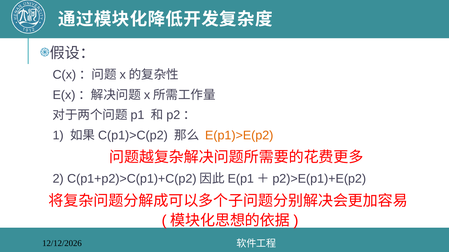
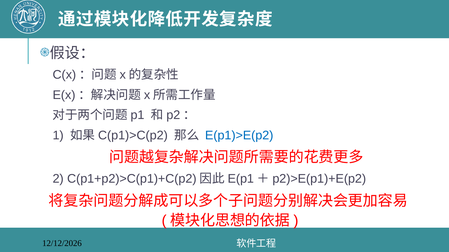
E(p1)>E(p2 colour: orange -> blue (239, 136)
